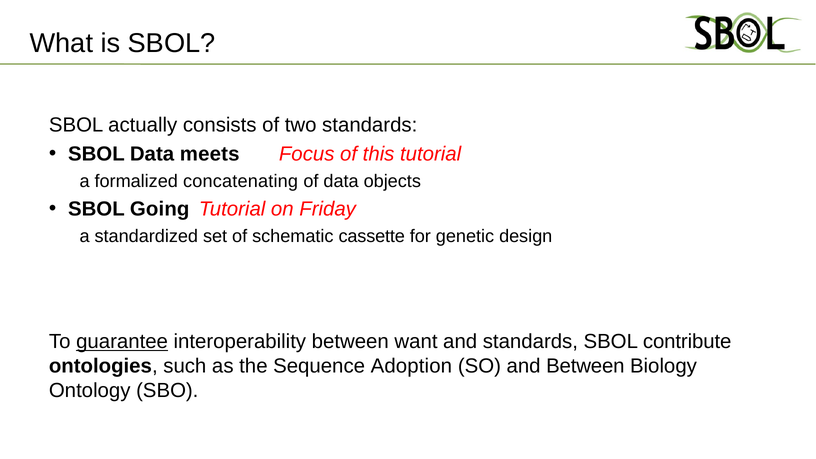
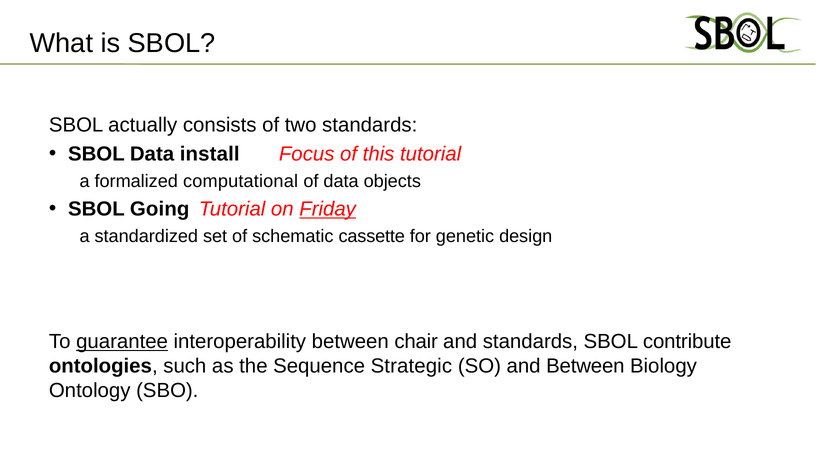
meets: meets -> install (210, 154)
concatenating: concatenating -> computational (241, 181)
Friday underline: none -> present (328, 209)
want: want -> chair (416, 342)
Adoption: Adoption -> Strategic (411, 366)
